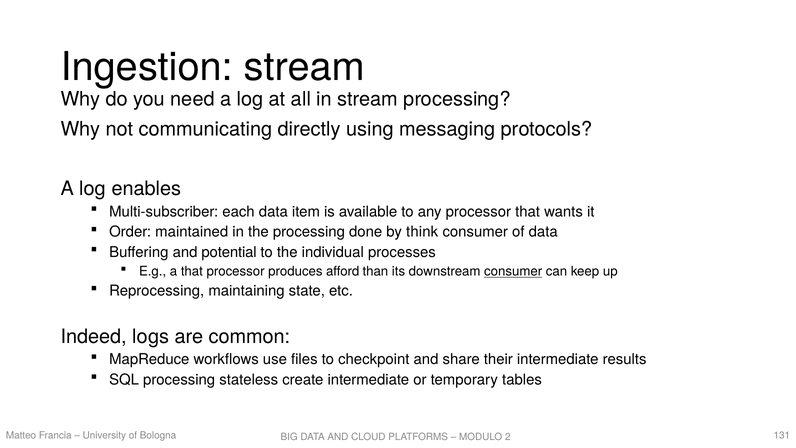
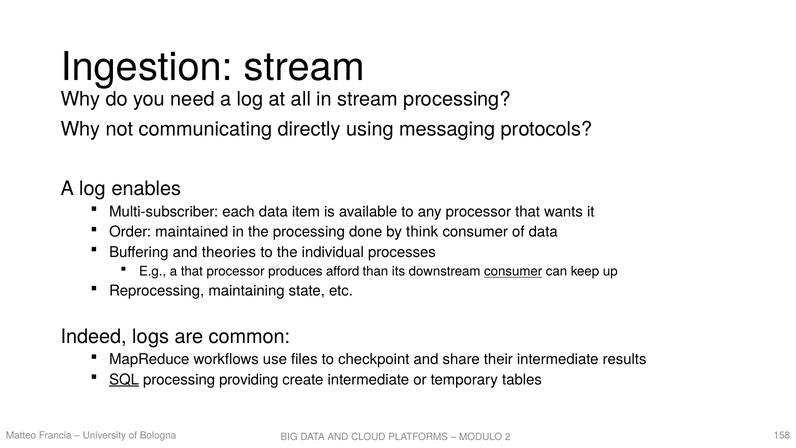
potential: potential -> theories (229, 252)
SQL underline: none -> present (124, 380)
stateless: stateless -> providing (249, 380)
131: 131 -> 158 (782, 435)
